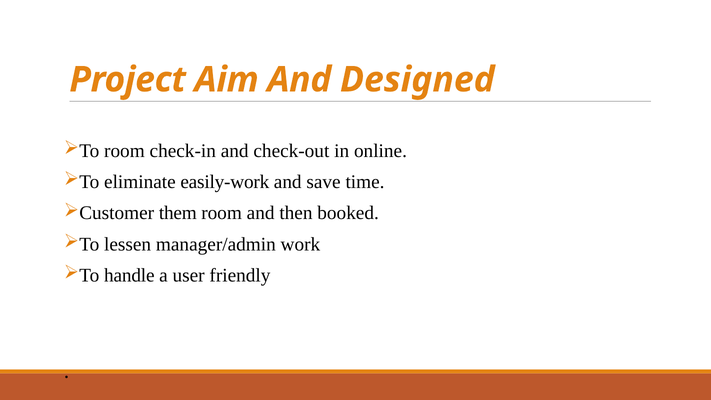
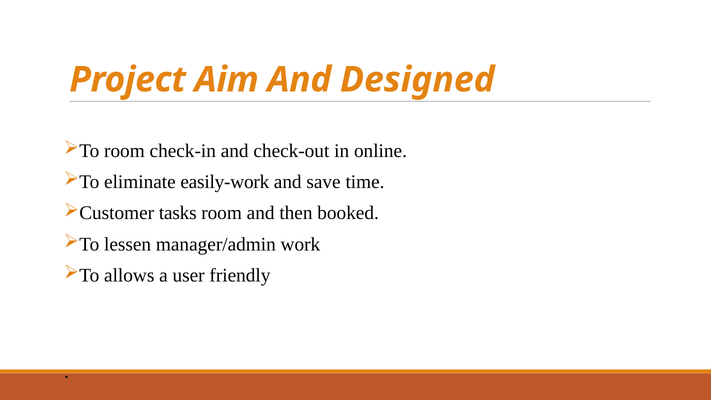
them: them -> tasks (178, 213)
handle: handle -> allows (129, 275)
